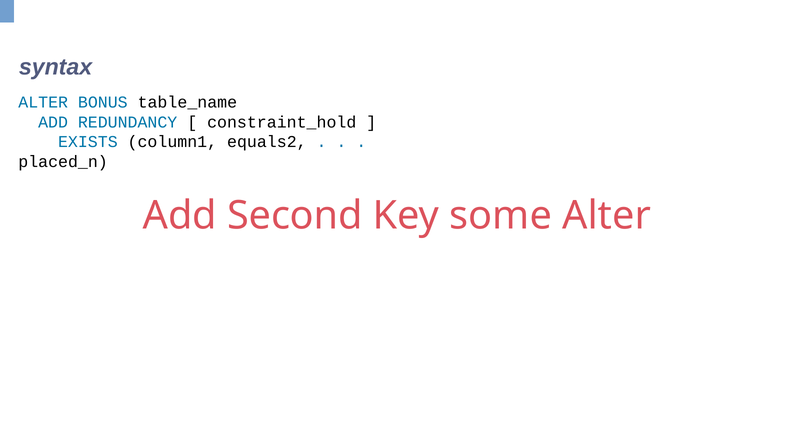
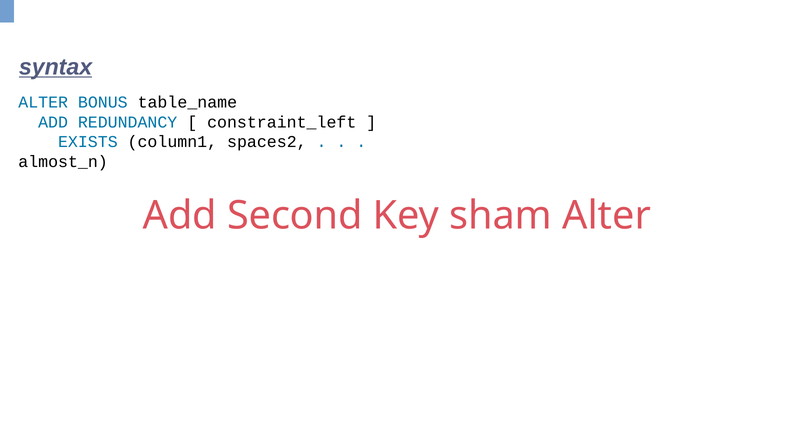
syntax underline: none -> present (56, 67)
constraint_hold: constraint_hold -> constraint_left (282, 122)
equals2: equals2 -> spaces2 (267, 142)
placed_n: placed_n -> almost_n (63, 162)
some: some -> sham (501, 215)
